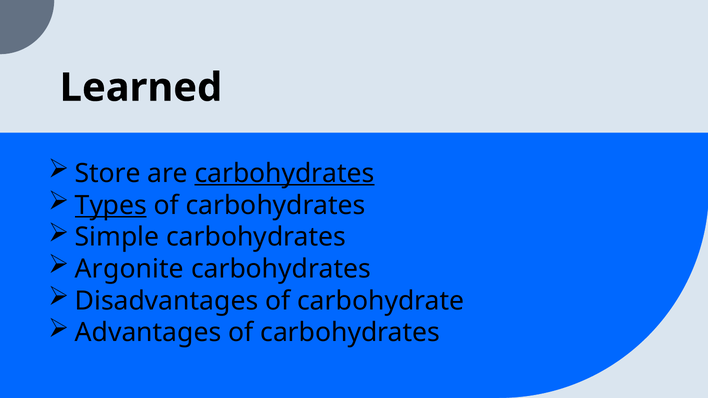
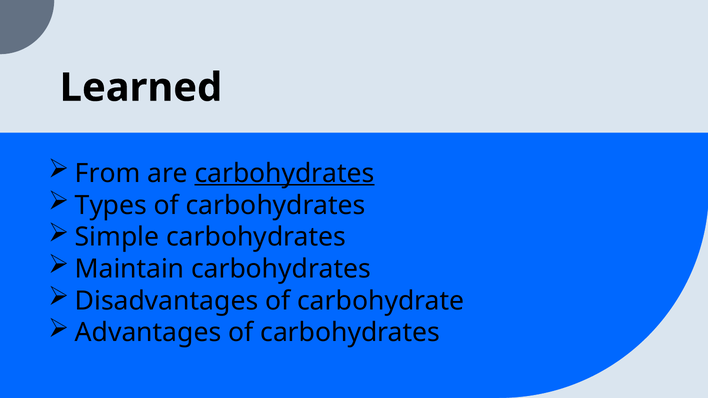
Store: Store -> From (108, 174)
Types underline: present -> none (111, 205)
Argonite: Argonite -> Maintain (130, 269)
